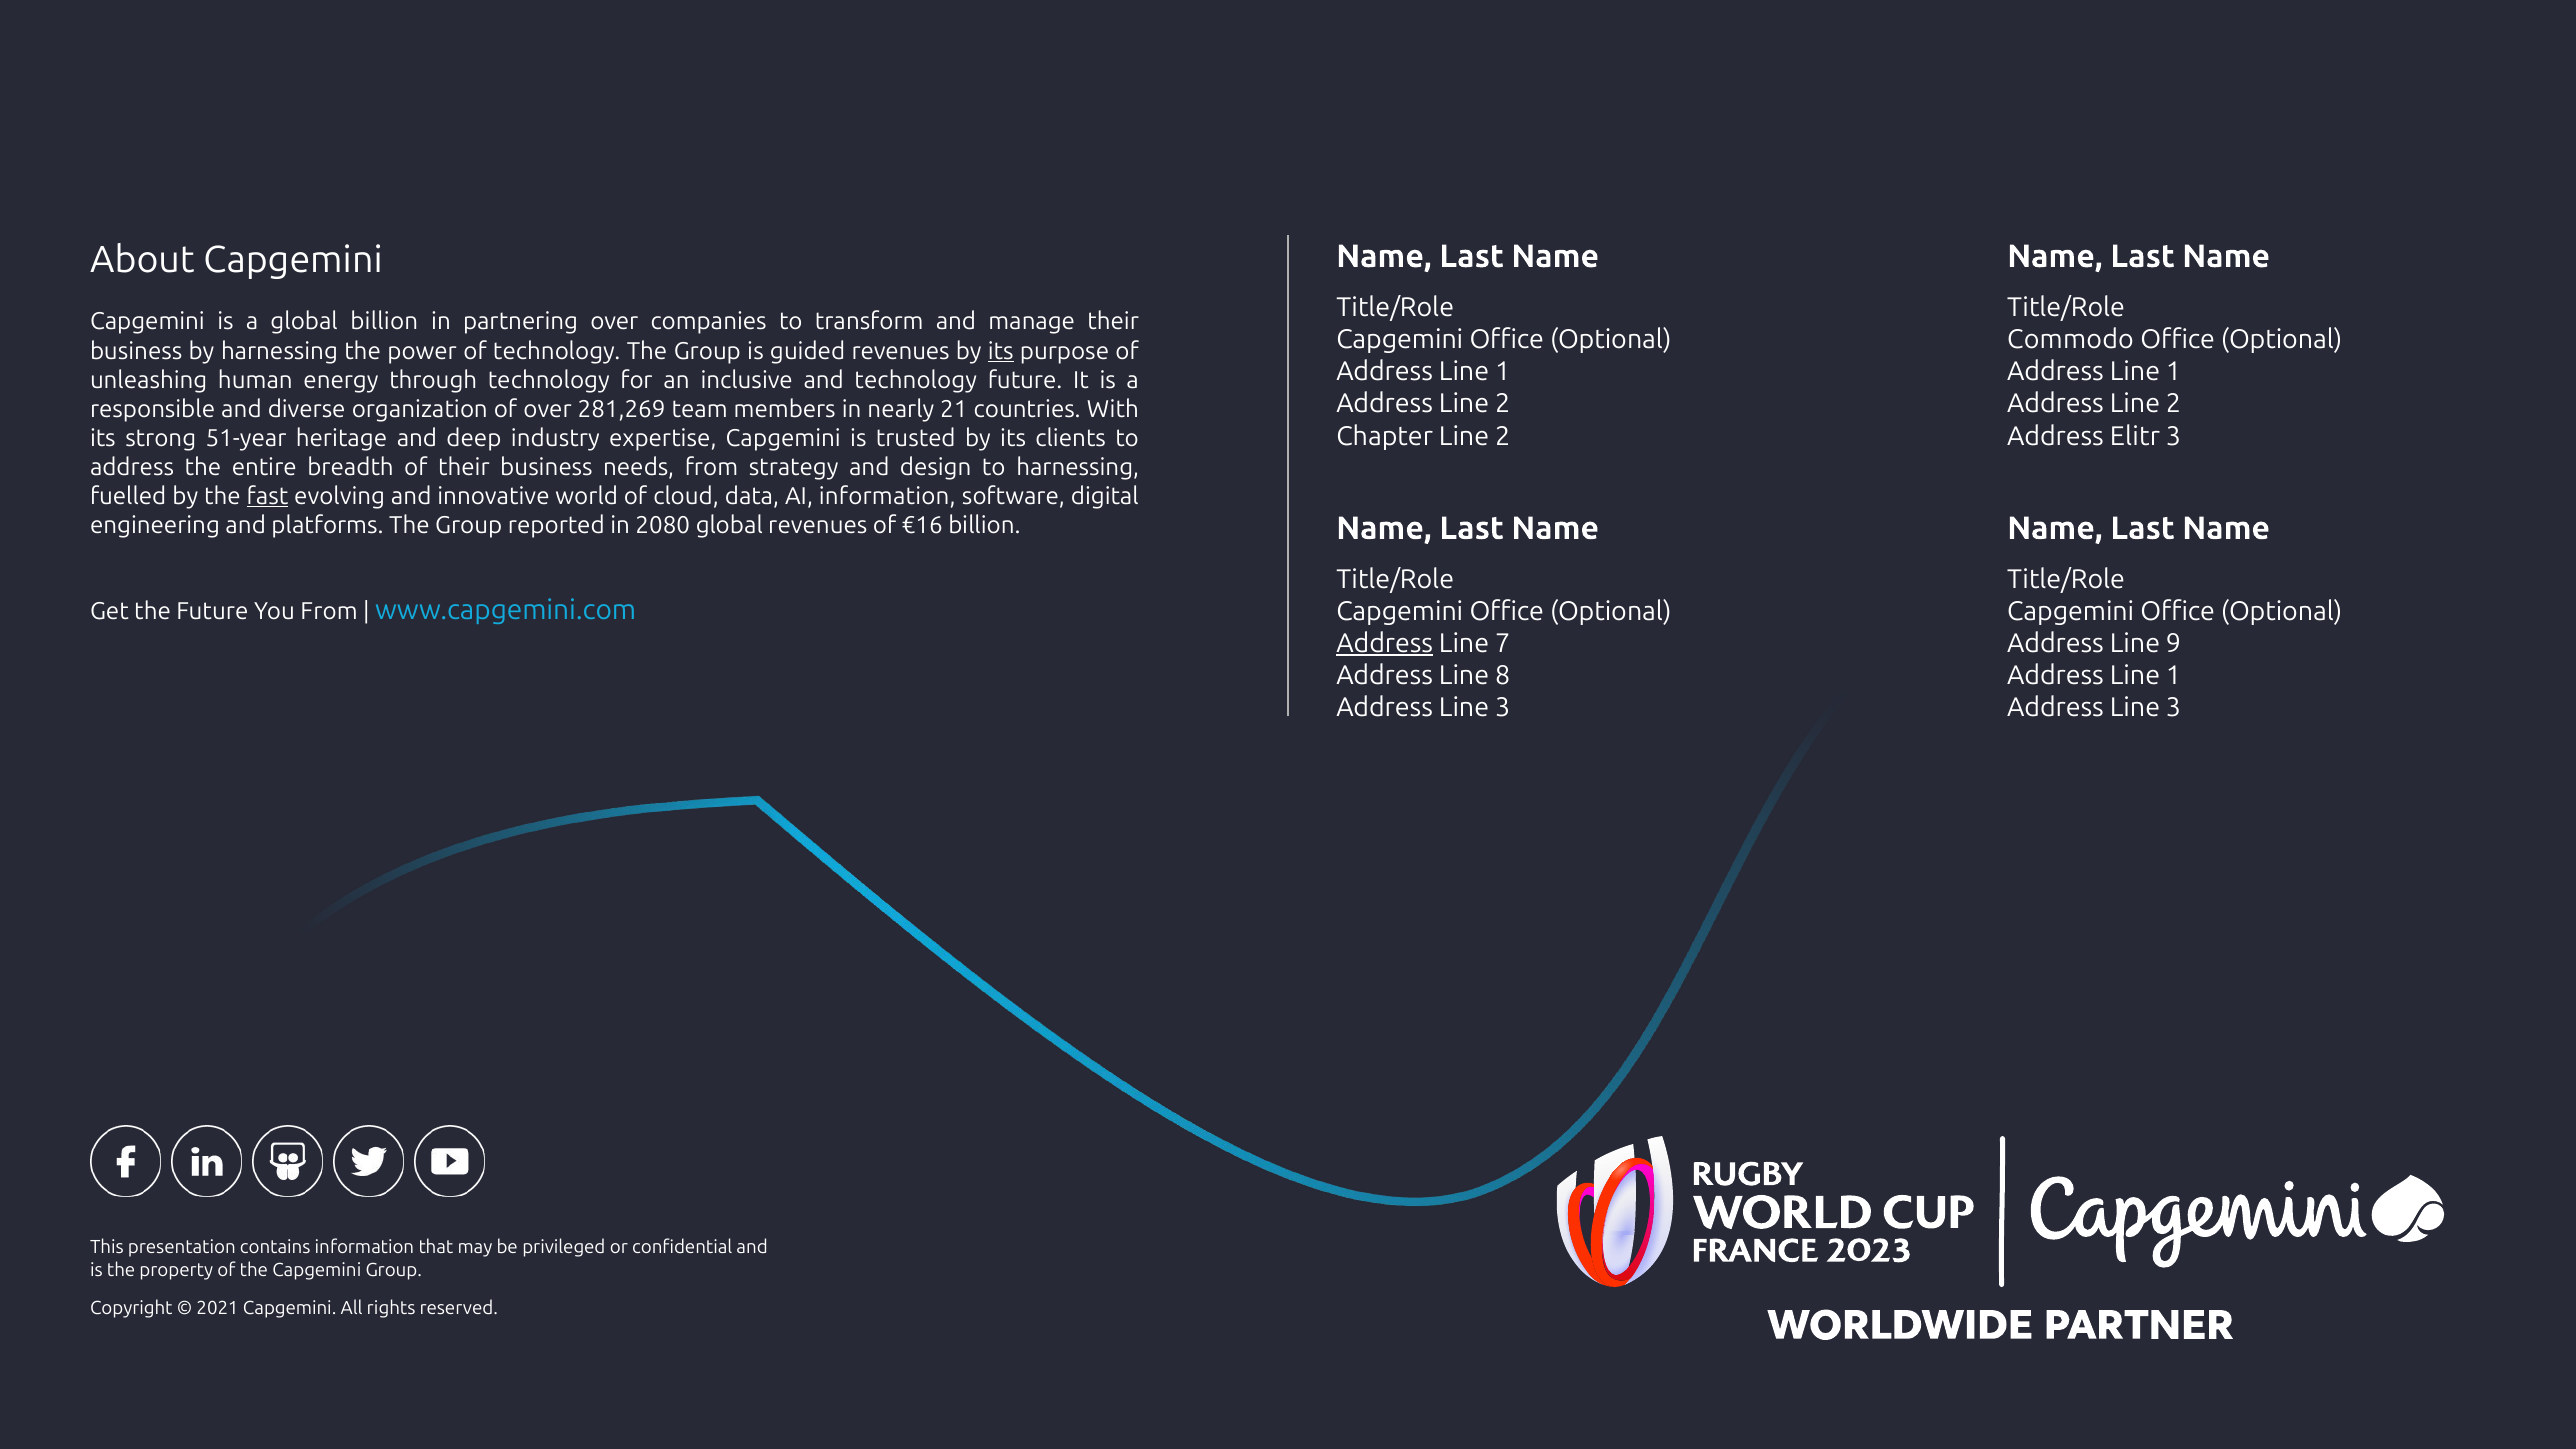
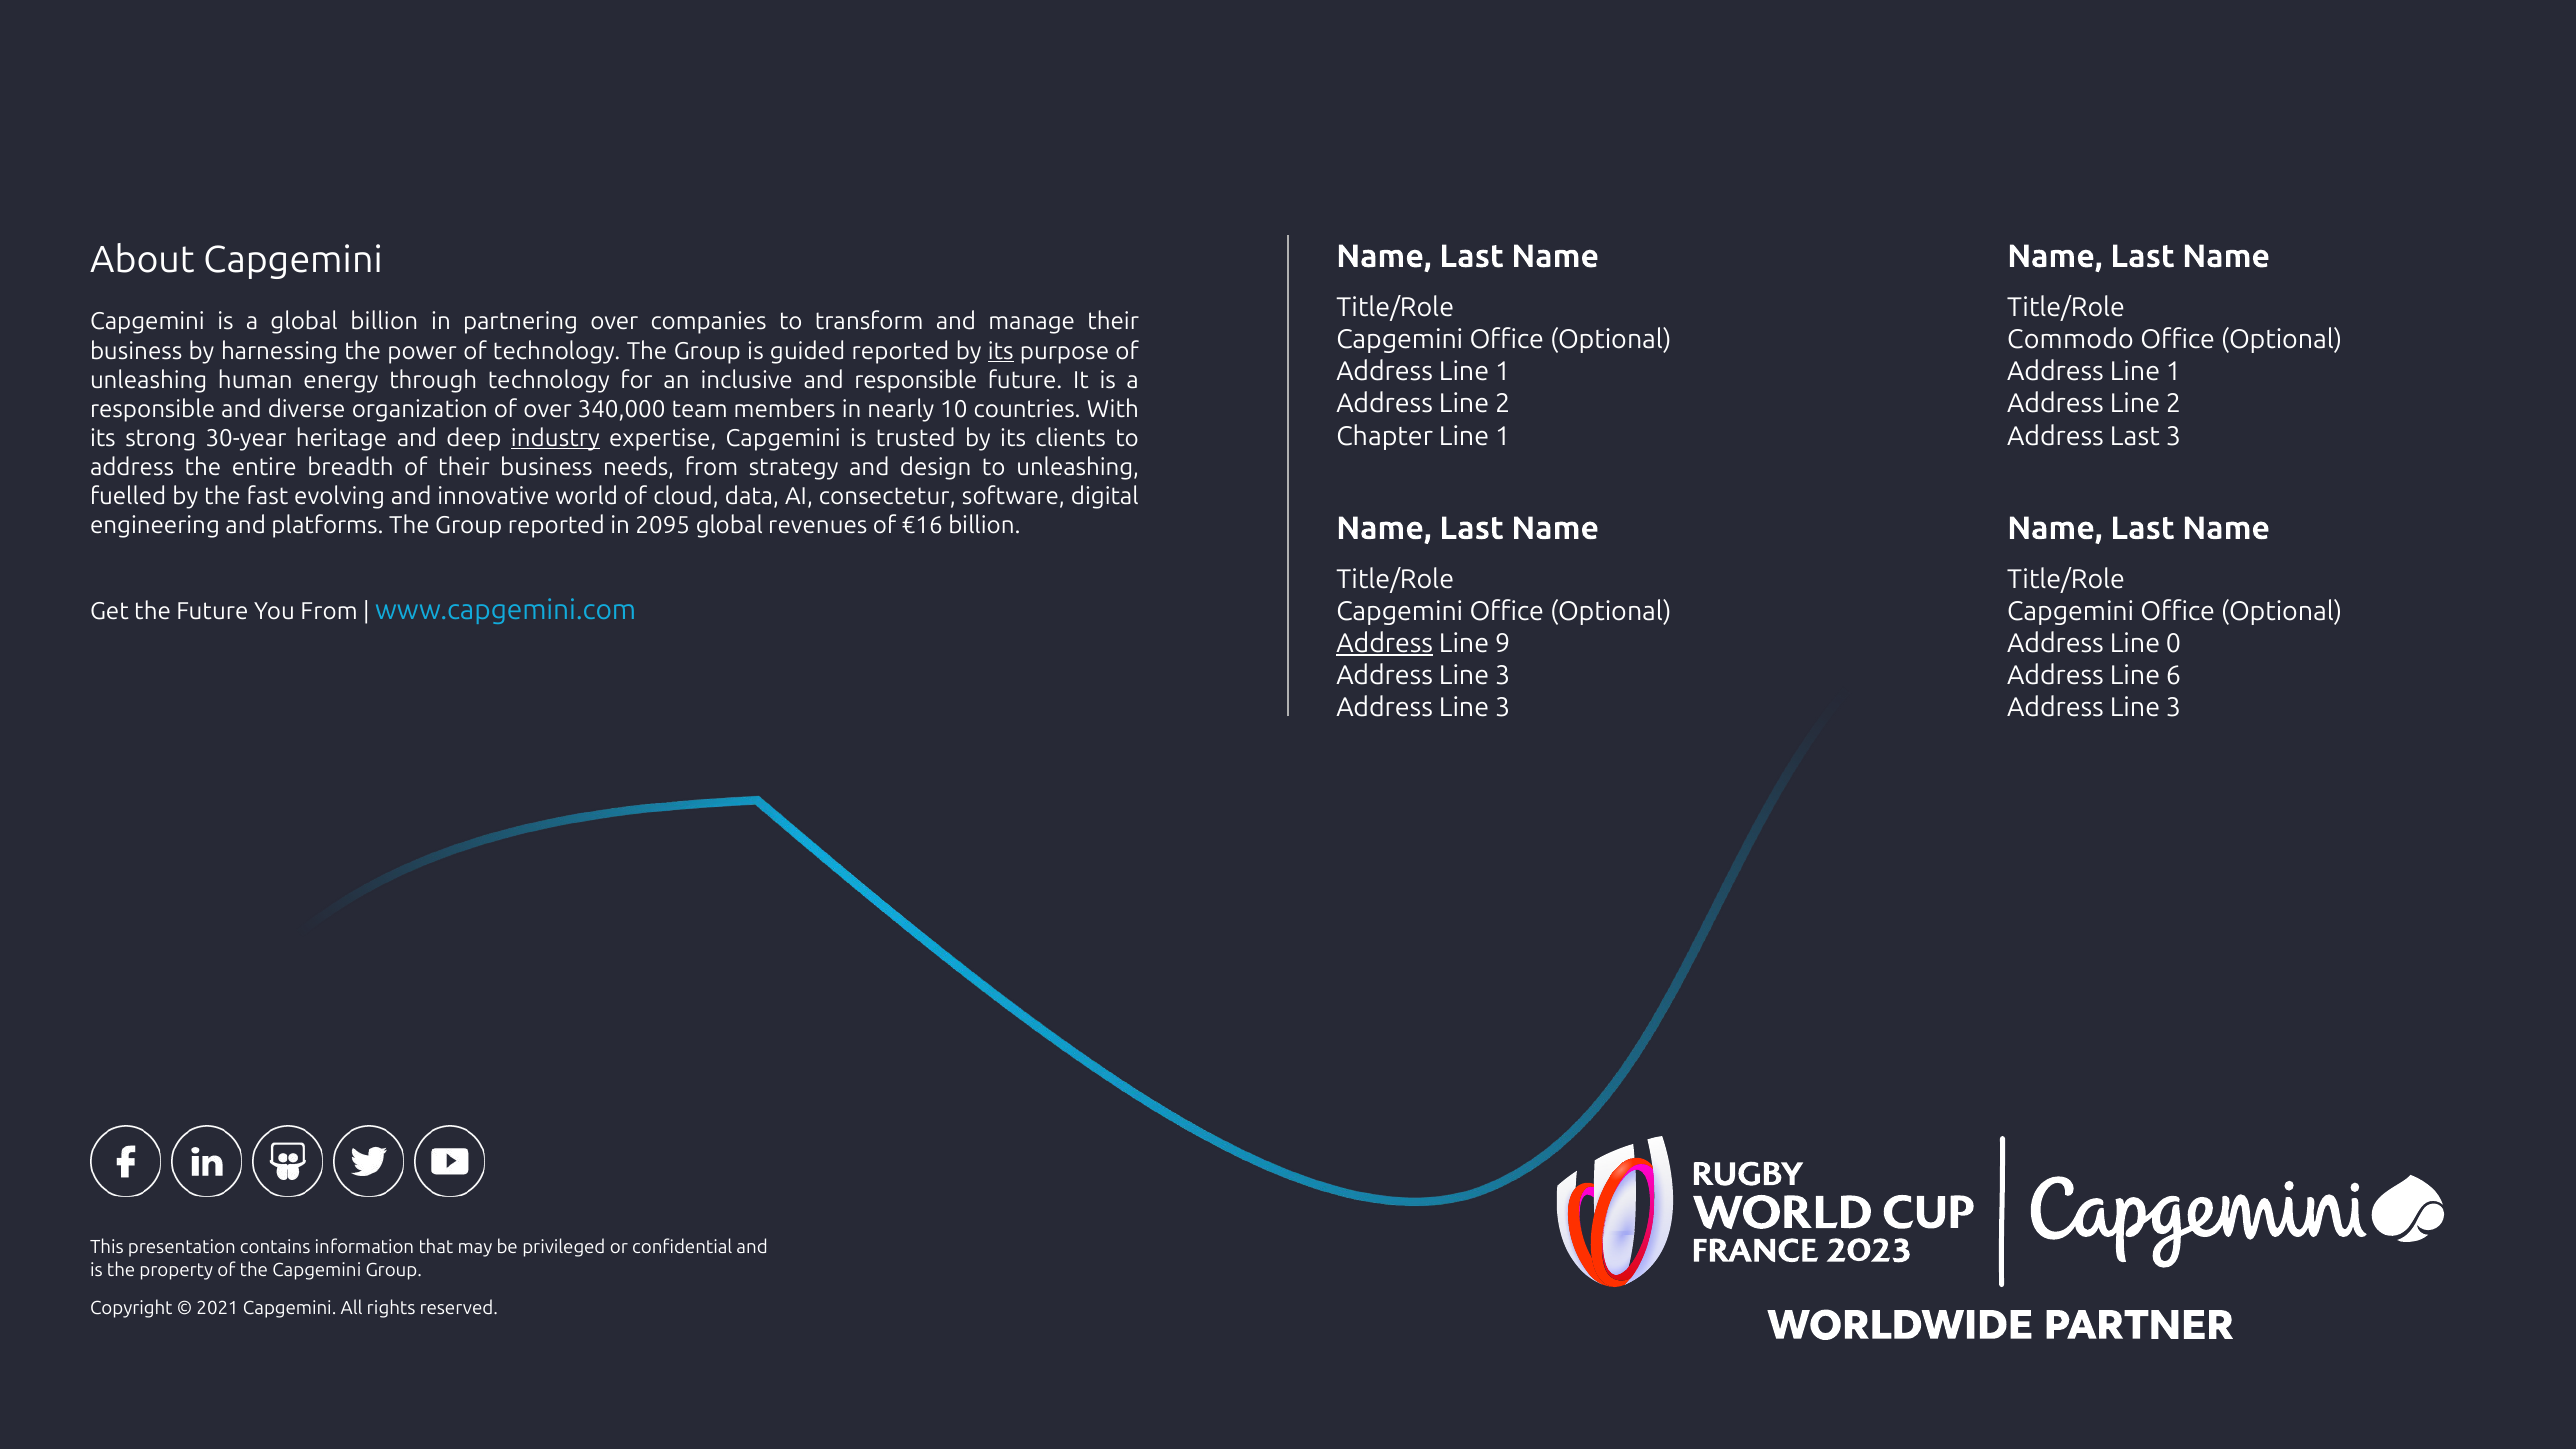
guided revenues: revenues -> reported (900, 351)
and technology: technology -> responsible (916, 380)
281,269: 281,269 -> 340,000 (622, 409)
21: 21 -> 10 (954, 409)
2: 2 -> 1 (1503, 436)
Address Elitr: Elitr -> Last (2135, 436)
51-year: 51-year -> 30-year (246, 438)
industry underline: none -> present (555, 438)
to harnessing: harnessing -> unleashing (1078, 467)
fast underline: present -> none (268, 496)
AI information: information -> consectetur (887, 496)
2080: 2080 -> 2095 (663, 525)
7: 7 -> 9 (1503, 644)
9: 9 -> 0 (2174, 644)
8: 8 -> 3 (1503, 676)
1: 1 -> 6 (2174, 676)
